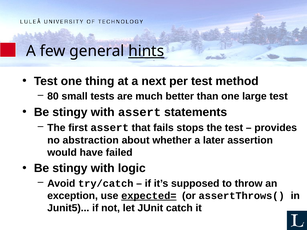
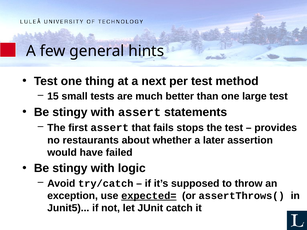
hints underline: present -> none (146, 51)
80: 80 -> 15 (53, 96)
abstraction: abstraction -> restaurants (91, 140)
